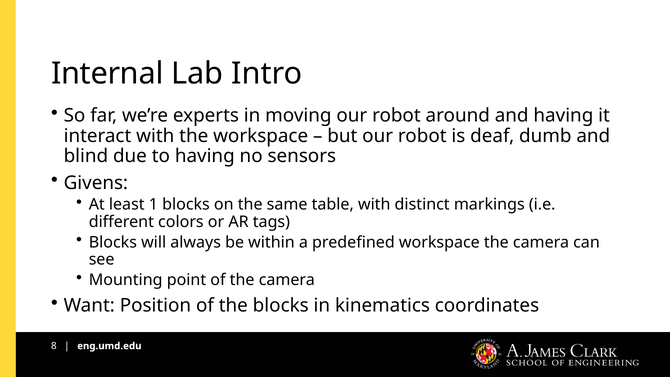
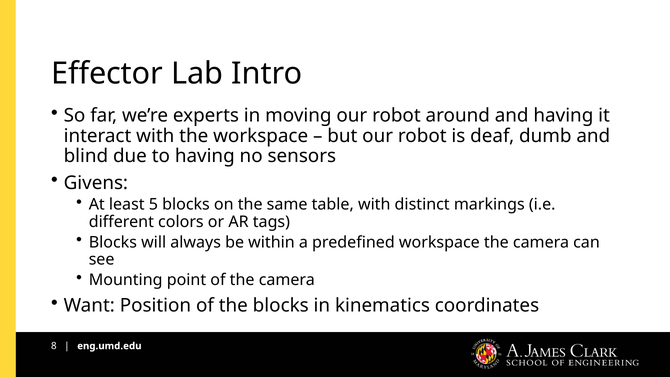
Internal: Internal -> Effector (107, 74)
1: 1 -> 5 (153, 204)
